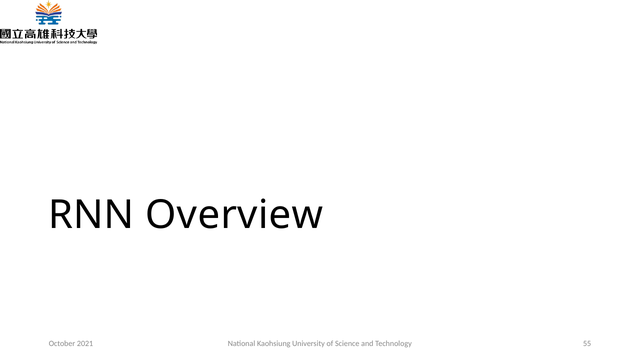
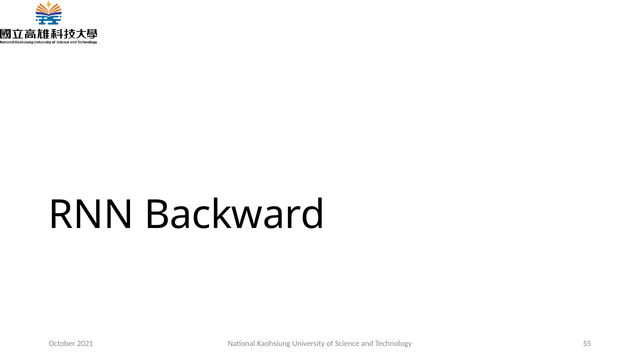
Overview: Overview -> Backward (235, 215)
